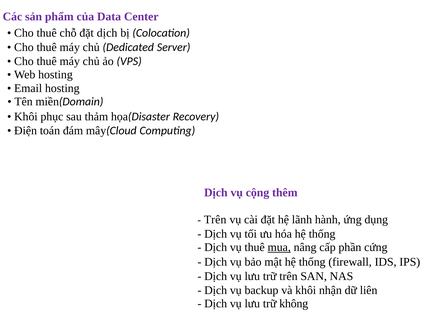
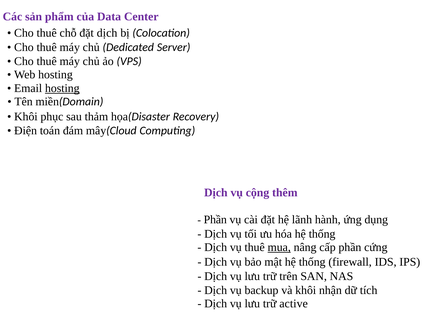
hosting underline: none -> present (62, 88)
Trên: Trên -> Phần (215, 219)
liên: liên -> tích (369, 290)
không: không -> active (294, 303)
